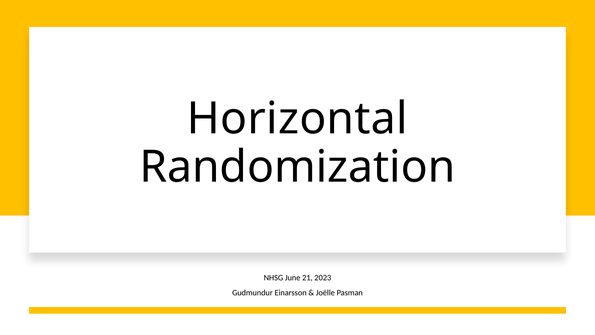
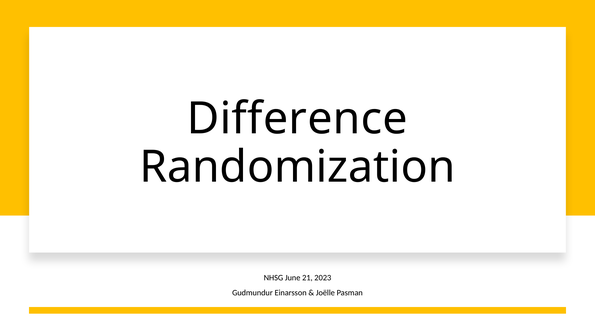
Horizontal: Horizontal -> Difference (297, 119)
